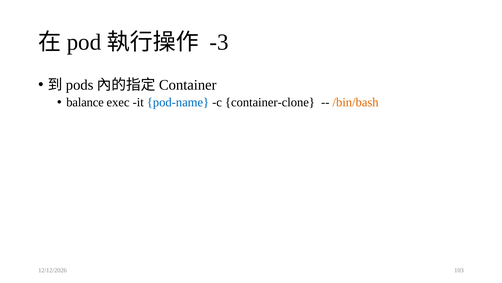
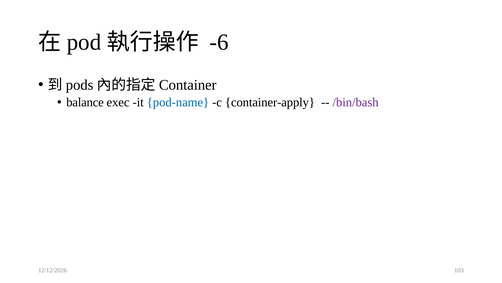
-3: -3 -> -6 (219, 42)
container-clone: container-clone -> container-apply (270, 102)
/bin/bash colour: orange -> purple (356, 102)
